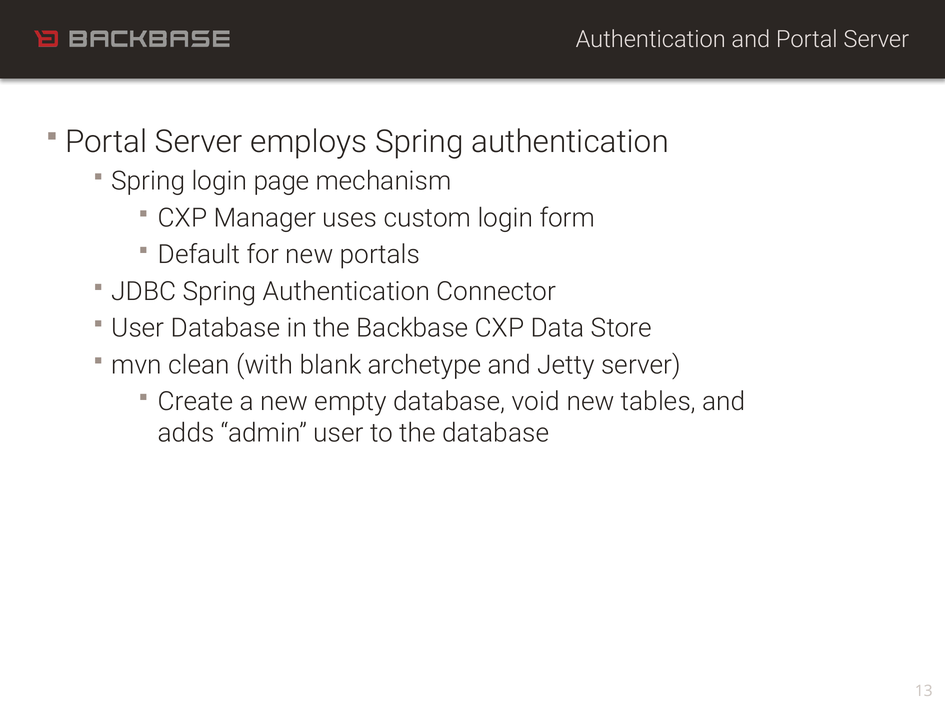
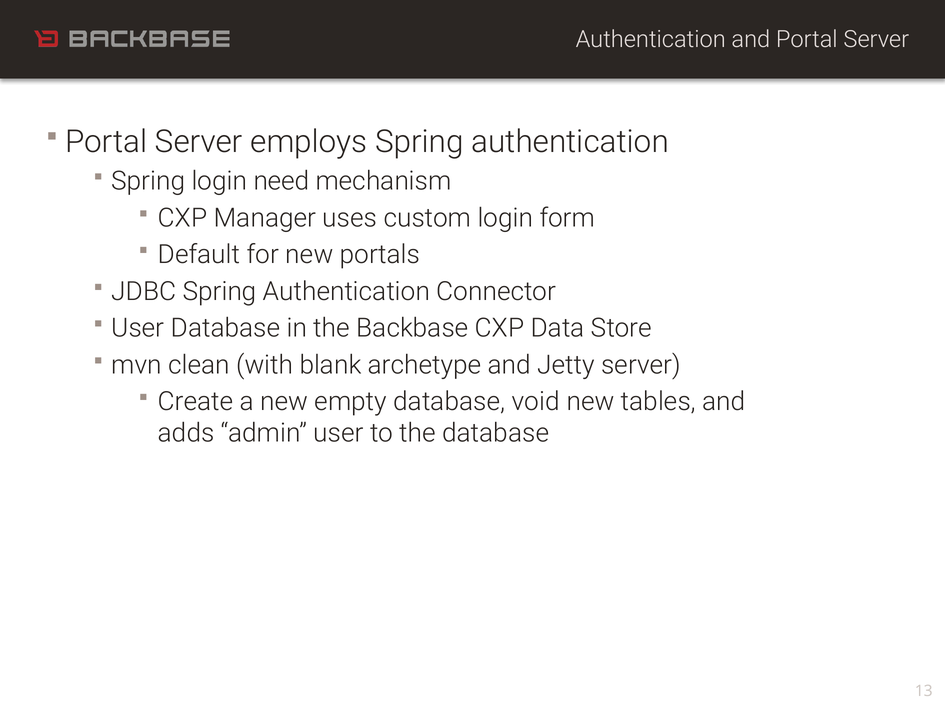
page: page -> need (281, 181)
